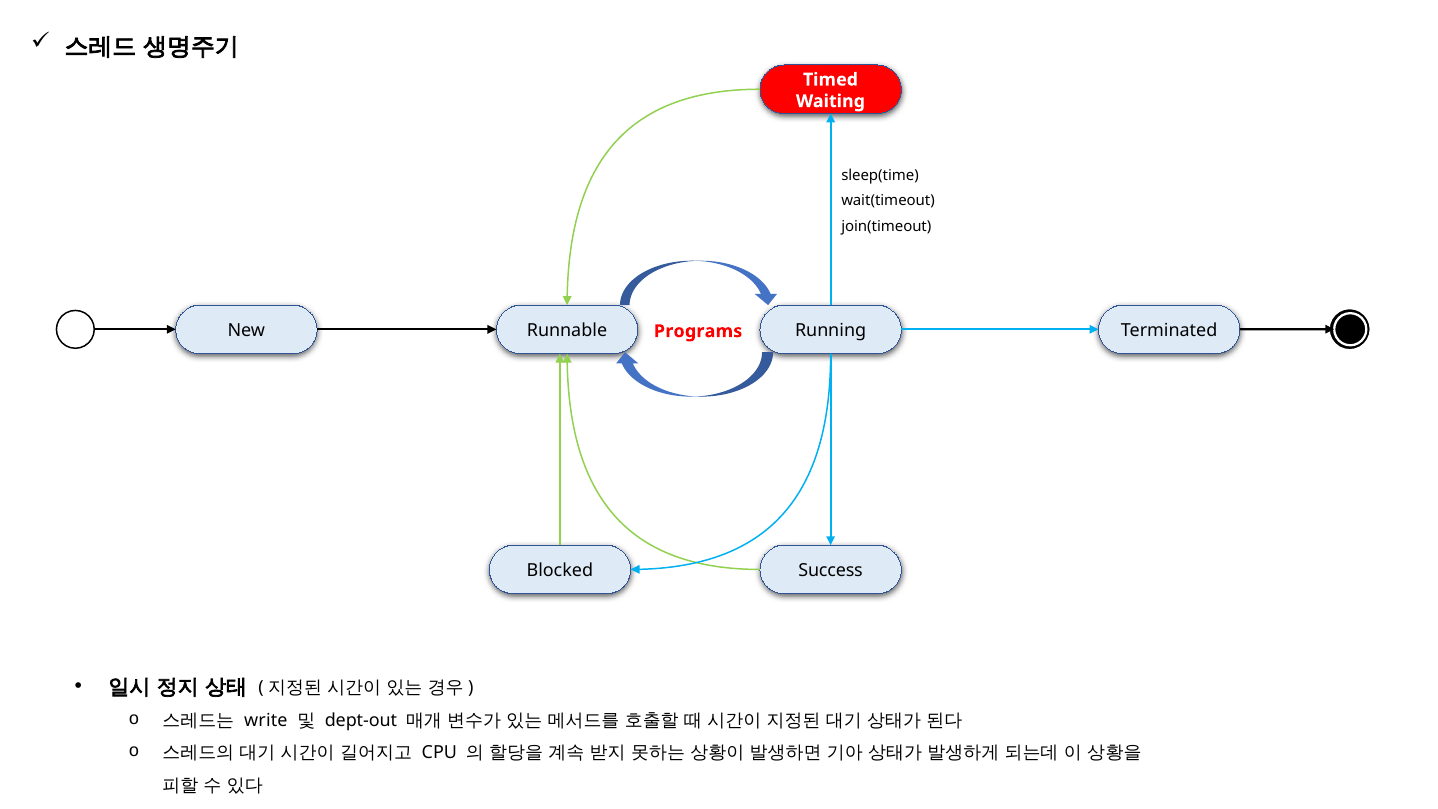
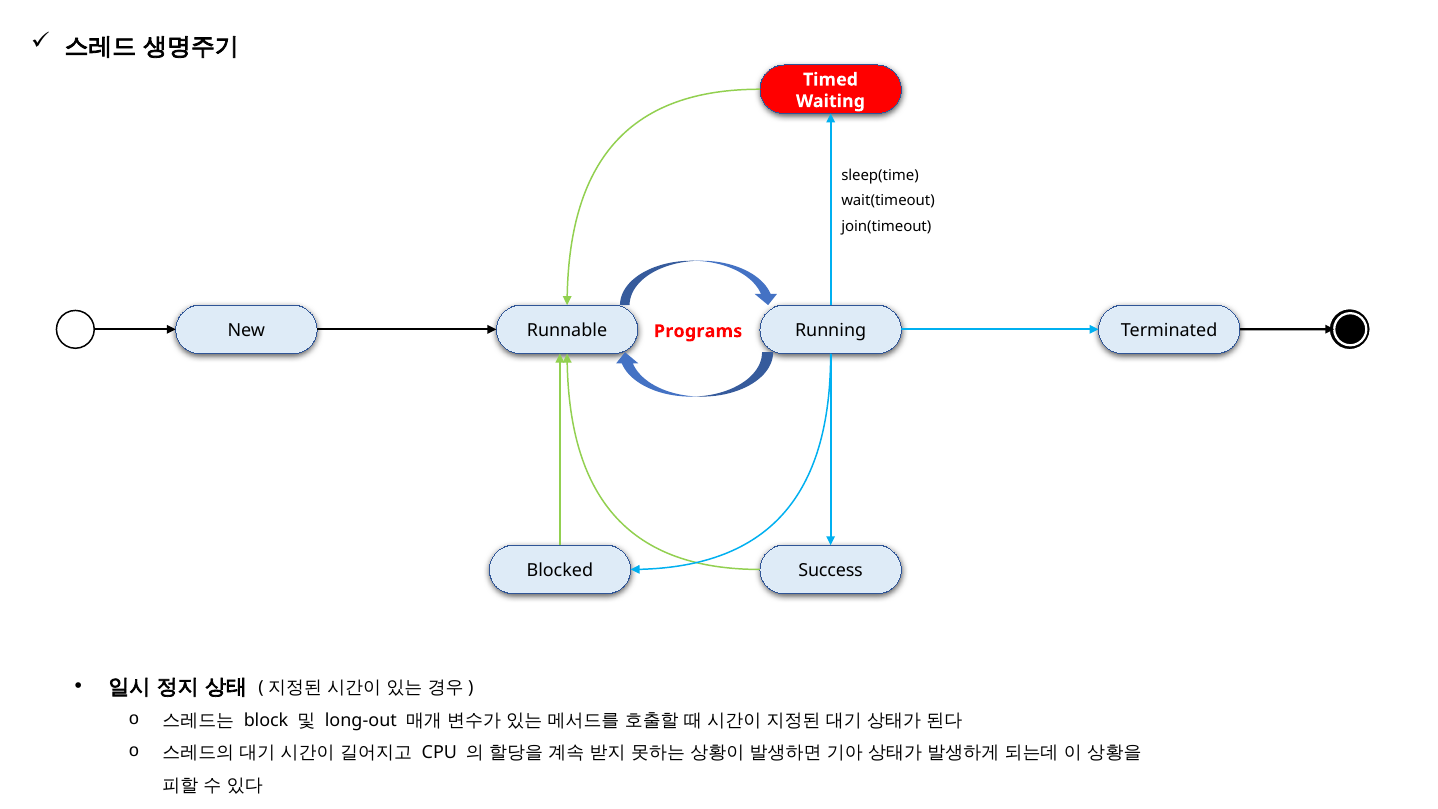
write: write -> block (266, 721)
dept-out: dept-out -> long-out (361, 721)
